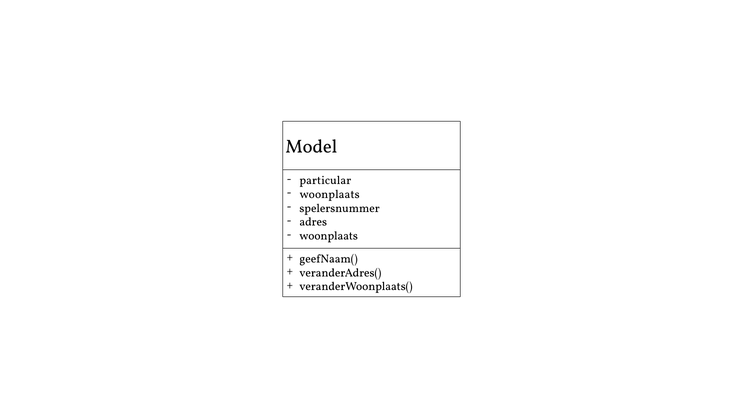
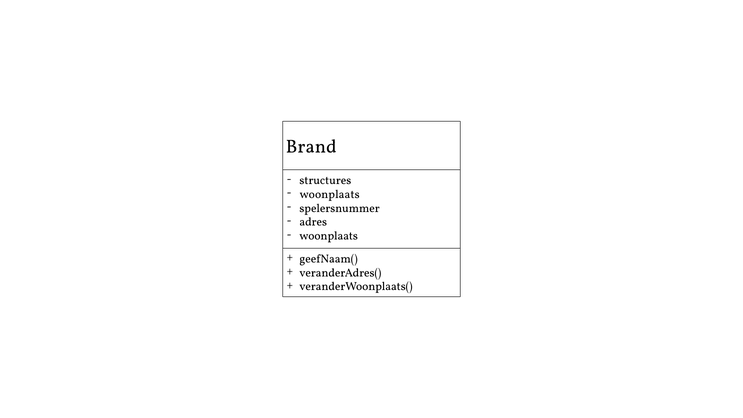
Model: Model -> Brand (311, 147)
particular: particular -> structures (325, 180)
